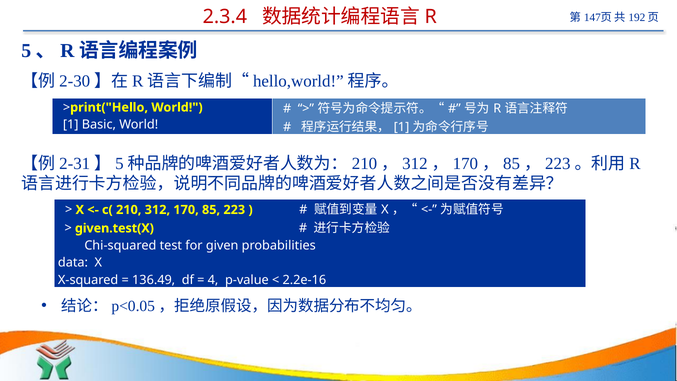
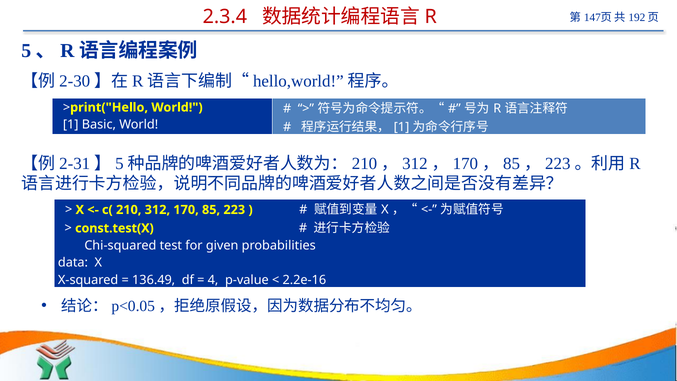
given.test(X: given.test(X -> const.test(X (114, 228)
